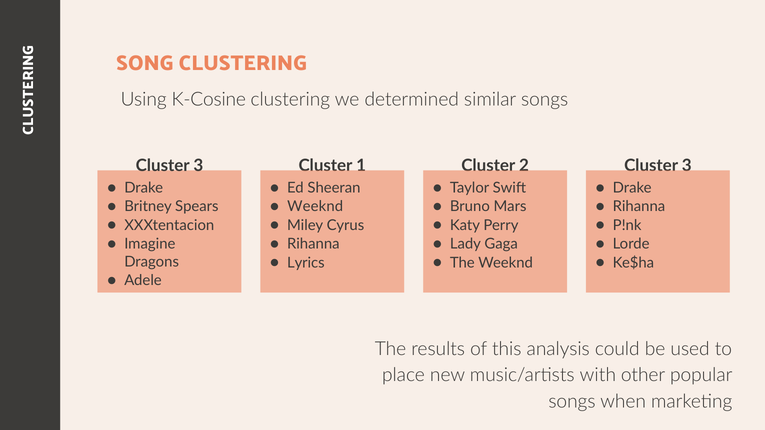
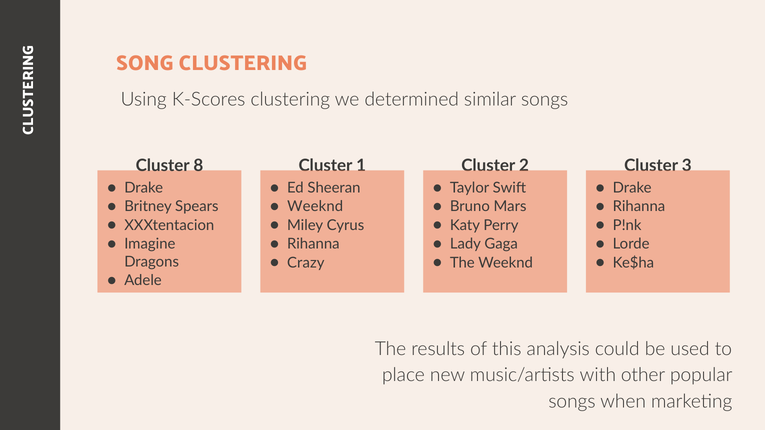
K-Cosine: K-Cosine -> K-Scores (209, 100)
3: 3 -> 8 (198, 166)
Lyrics: Lyrics -> Crazy (306, 263)
